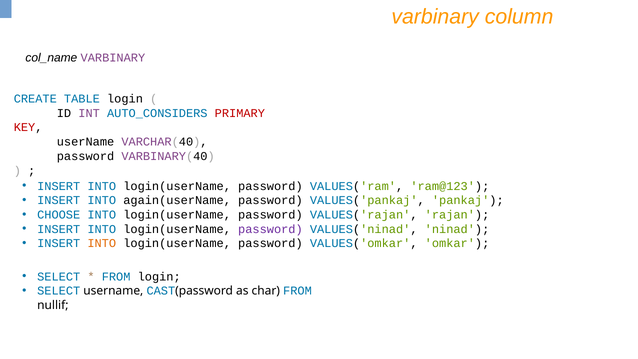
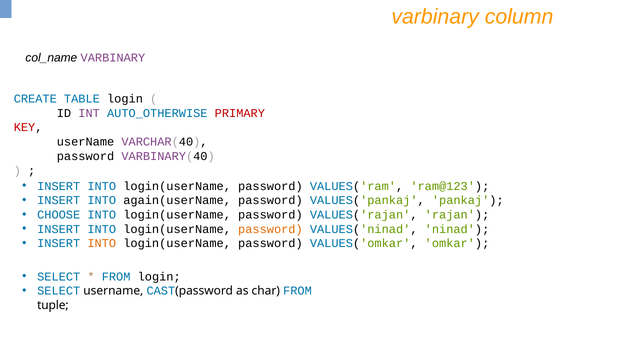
AUTO_CONSIDERS: AUTO_CONSIDERS -> AUTO_OTHERWISE (157, 113)
password colour: purple -> orange (270, 229)
nullif: nullif -> tuple (53, 305)
